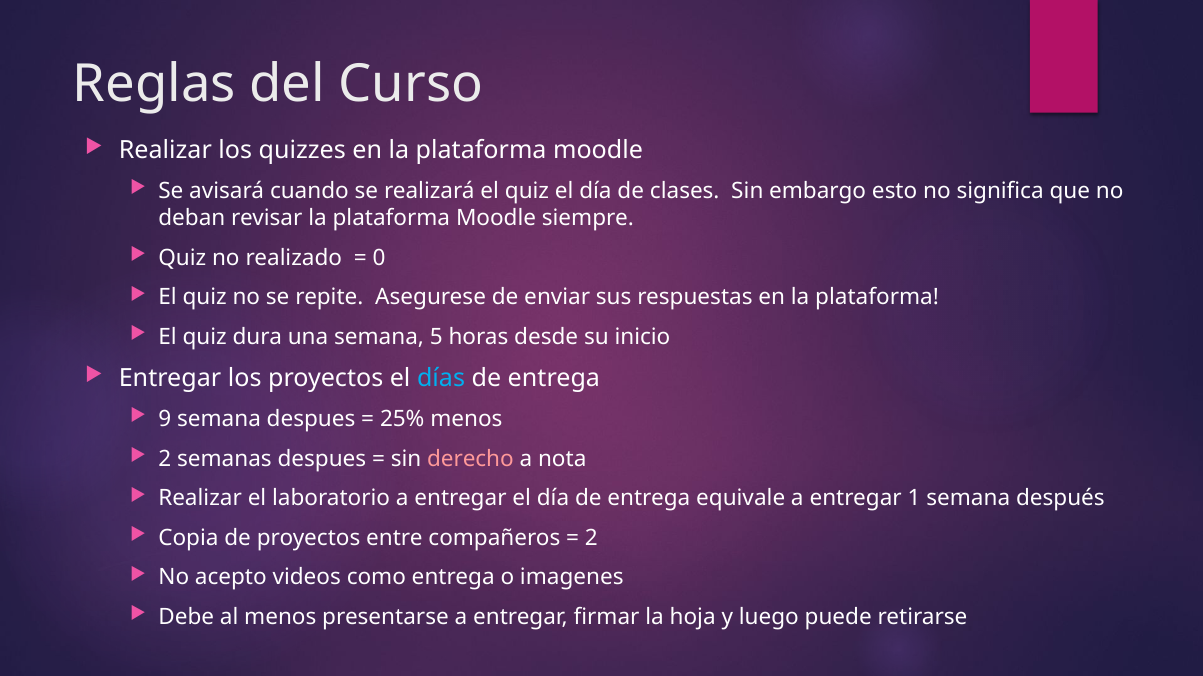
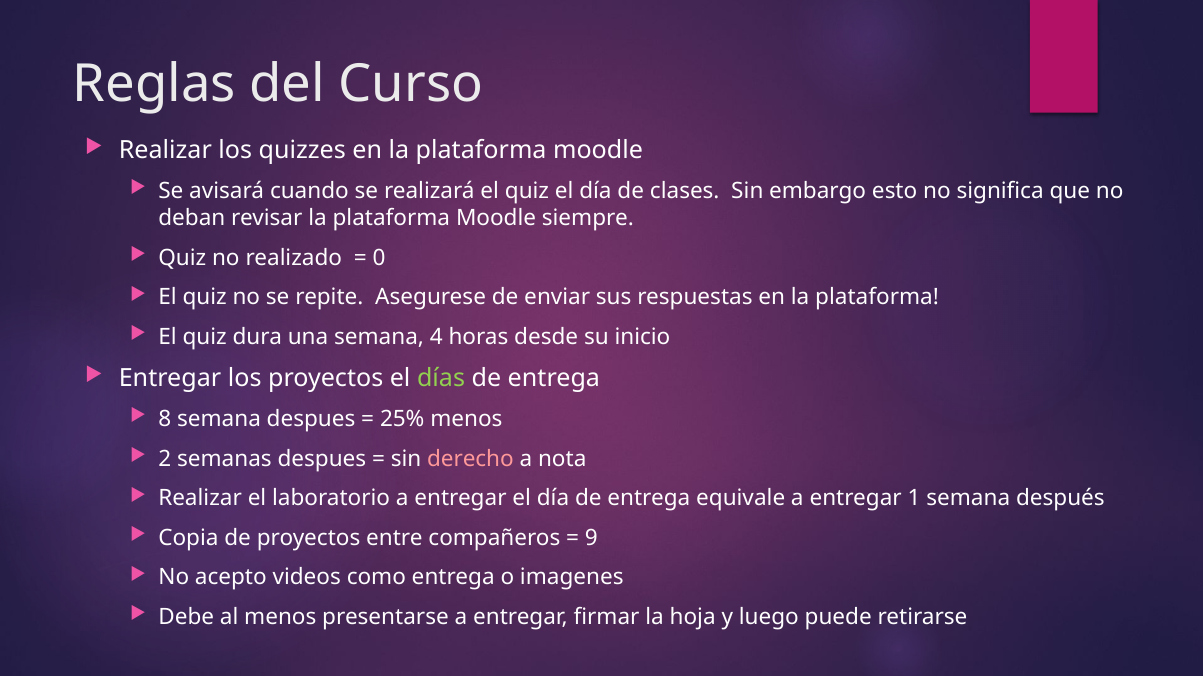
5: 5 -> 4 (436, 337)
días colour: light blue -> light green (441, 379)
9: 9 -> 8 (165, 420)
2: 2 -> 9 (591, 538)
